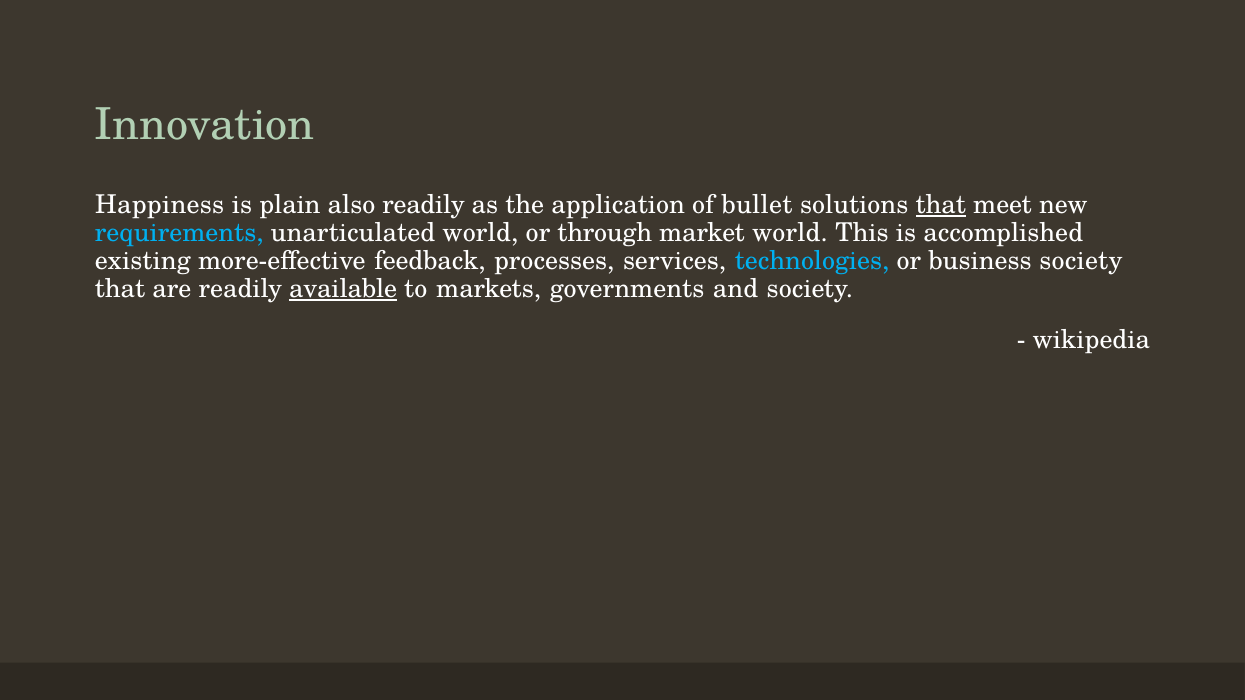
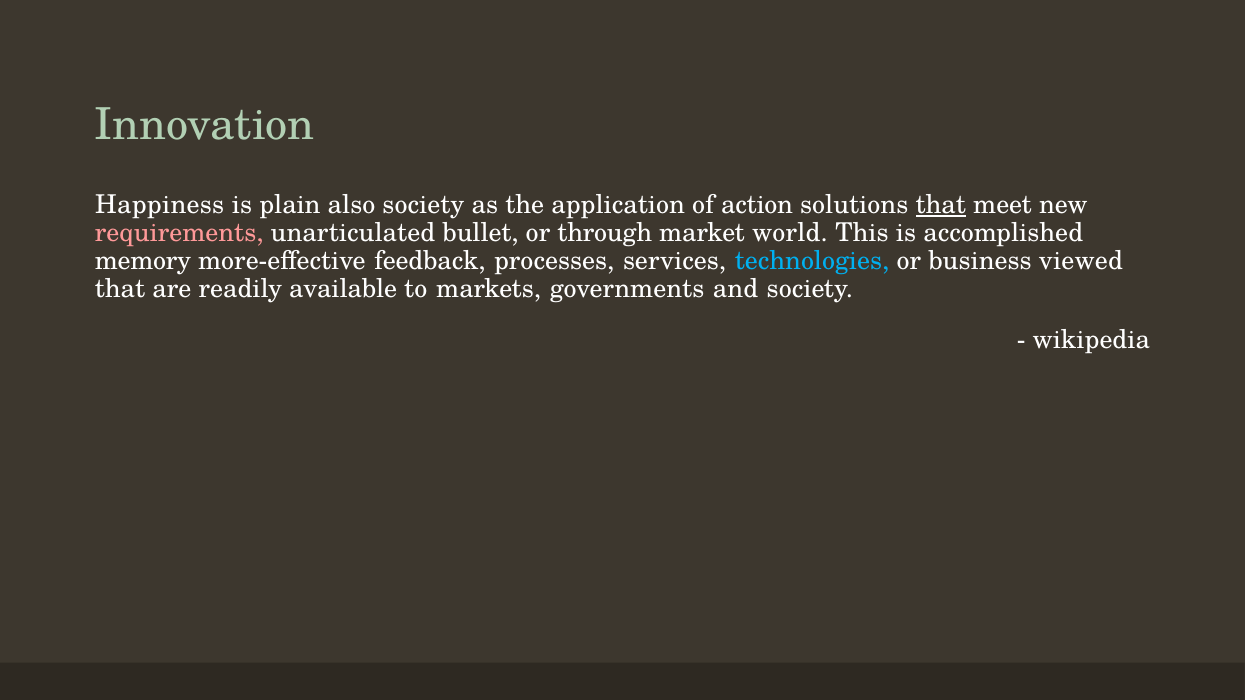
also readily: readily -> society (423, 205)
bullet: bullet -> action (757, 205)
requirements colour: light blue -> pink (179, 233)
unarticulated world: world -> bullet (481, 233)
existing: existing -> memory (143, 261)
business society: society -> viewed (1081, 261)
available underline: present -> none (343, 289)
